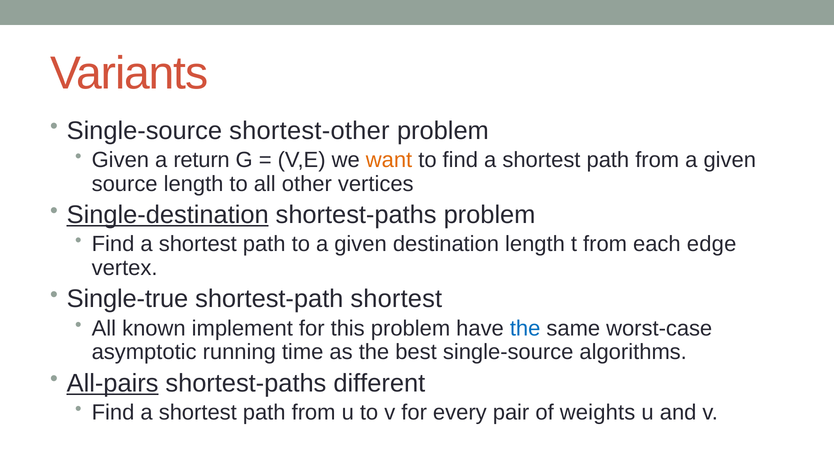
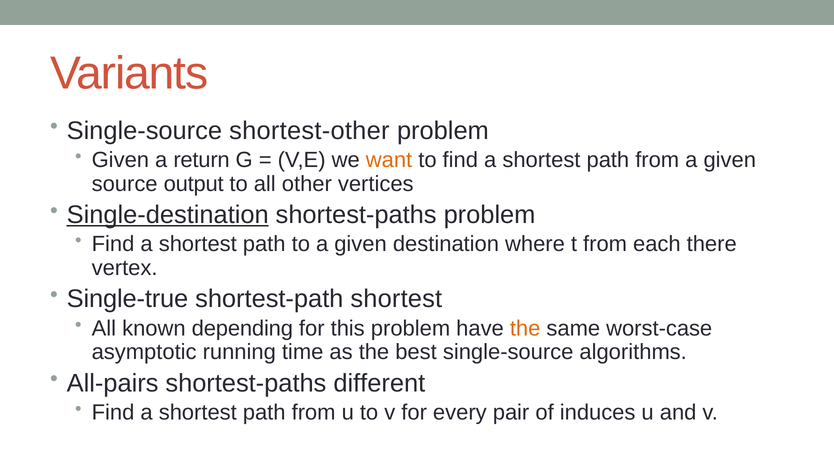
source length: length -> output (194, 184)
destination length: length -> where (535, 244)
edge: edge -> there (712, 244)
implement: implement -> depending (242, 328)
the colour: blue -> orange (525, 328)
All-pairs underline: present -> none (113, 383)
weights: weights -> induces (598, 413)
